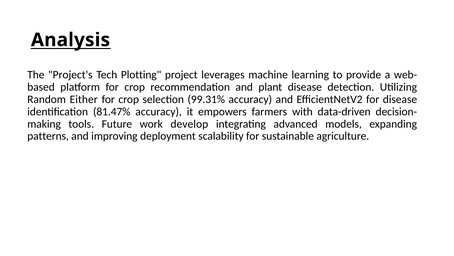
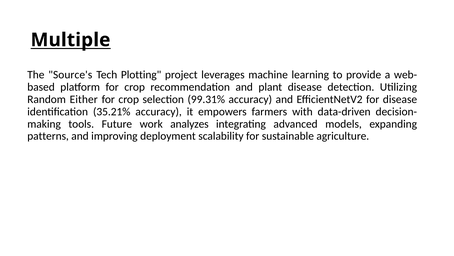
Analysis: Analysis -> Multiple (70, 40)
Project's: Project's -> Source's (70, 75)
81.47%: 81.47% -> 35.21% (112, 111)
develop: develop -> analyzes (189, 124)
